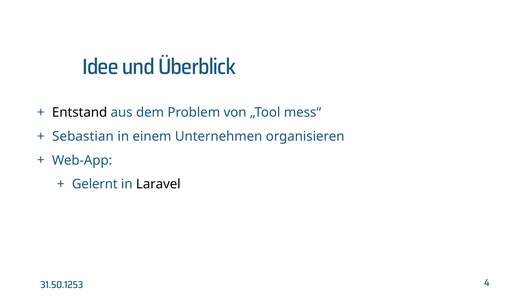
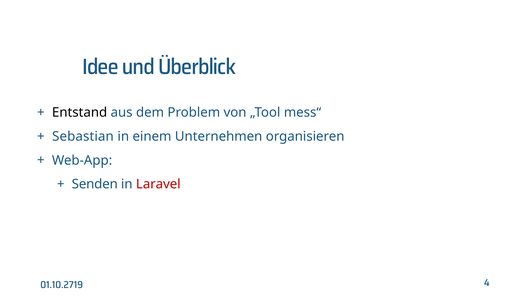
Gelernt: Gelernt -> Senden (95, 184)
Laravel colour: black -> red (158, 184)
31.50.1253: 31.50.1253 -> 01.10.2719 (62, 285)
